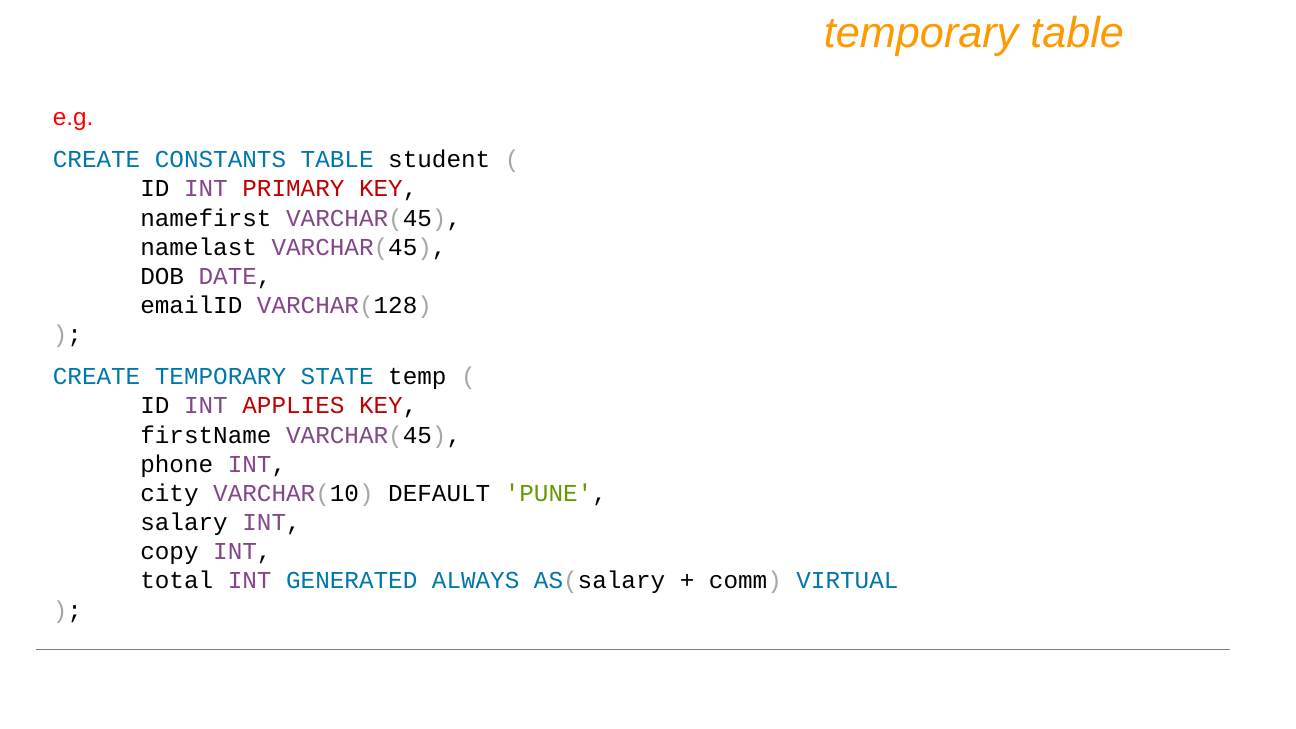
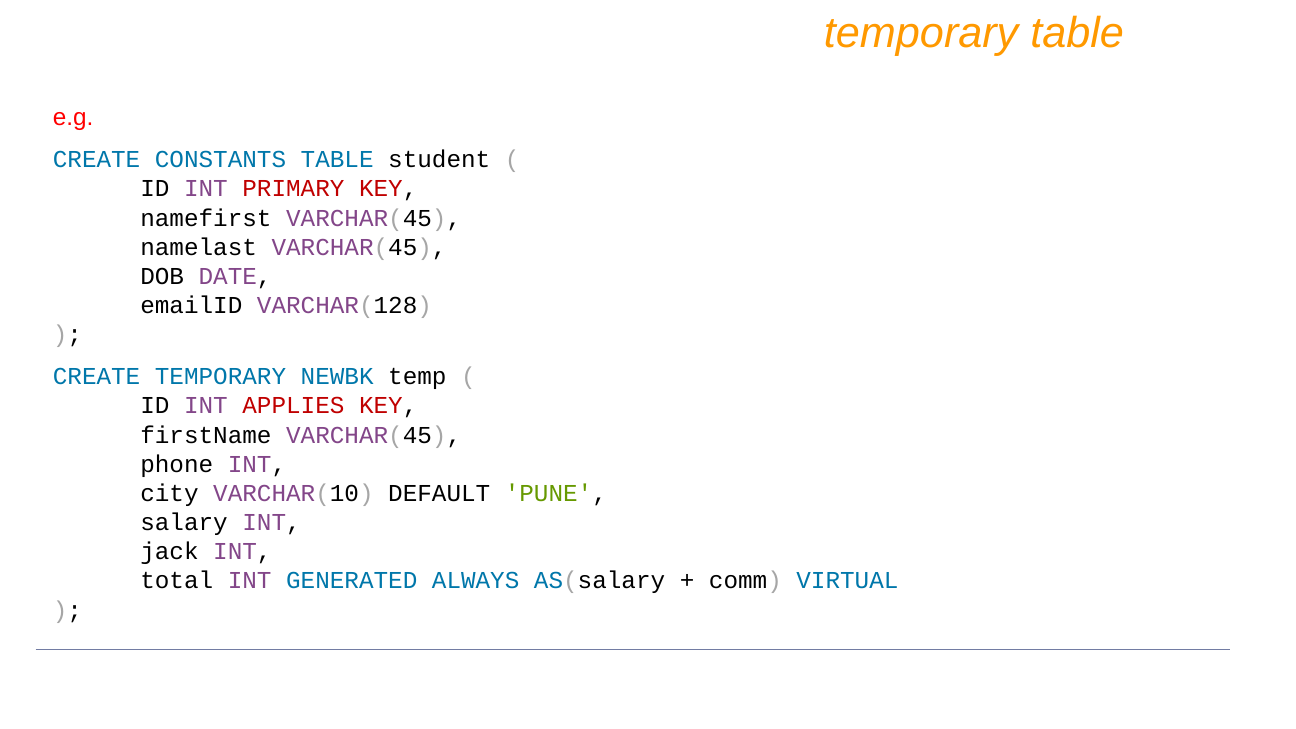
STATE: STATE -> NEWBK (337, 377)
copy: copy -> jack (169, 552)
